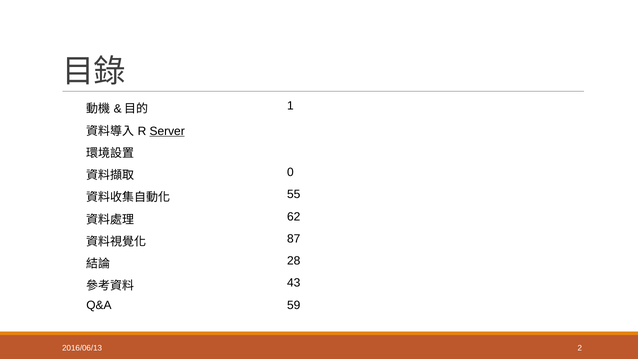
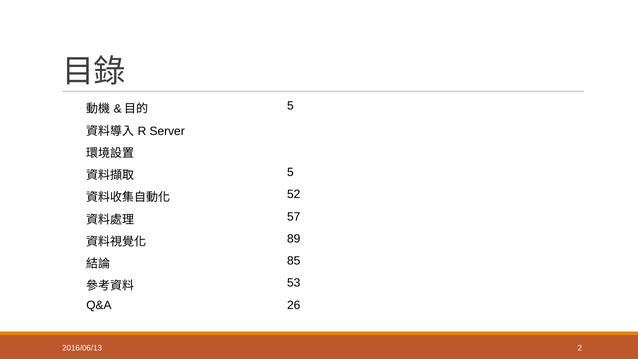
1: 1 -> 5 (290, 106)
Server underline: present -> none (167, 131)
0: 0 -> 5 (290, 172)
55: 55 -> 52 (294, 194)
62: 62 -> 57 (294, 216)
87: 87 -> 89 (294, 239)
28: 28 -> 85 (294, 261)
43: 43 -> 53 (294, 283)
59: 59 -> 26 (294, 305)
